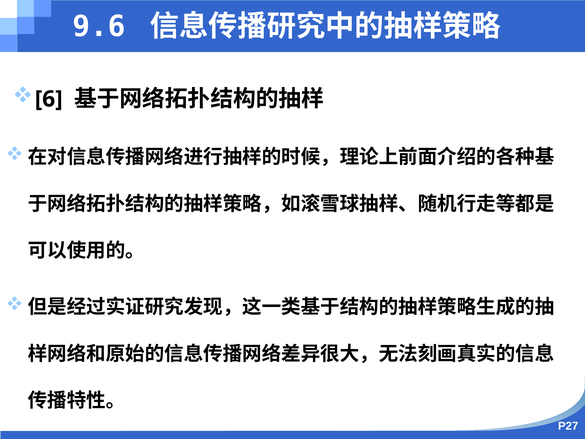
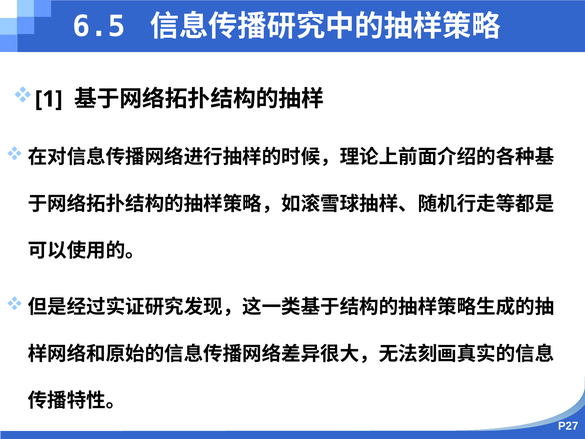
9.6: 9.6 -> 6.5 (99, 27)
6: 6 -> 1 (49, 99)
